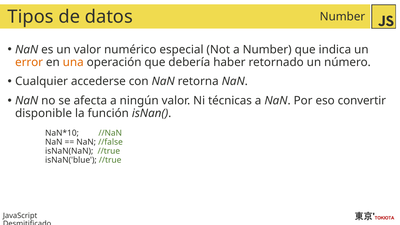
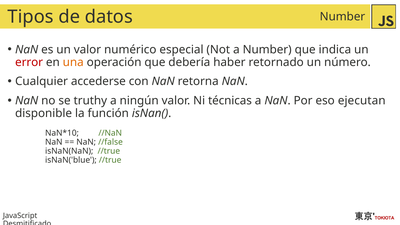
error colour: orange -> red (29, 62)
afecta: afecta -> truthy (90, 101)
convertir: convertir -> ejecutan (362, 101)
